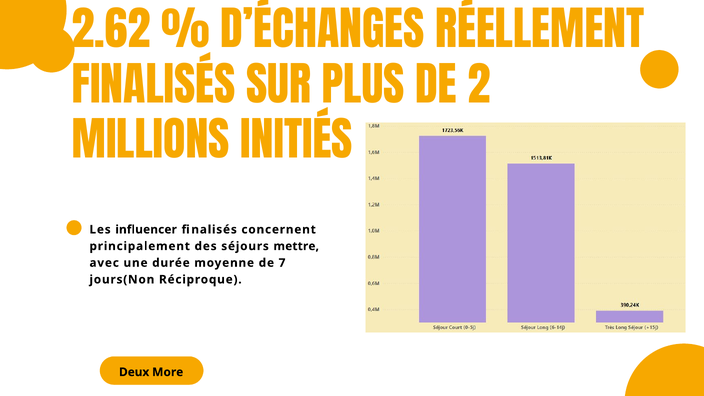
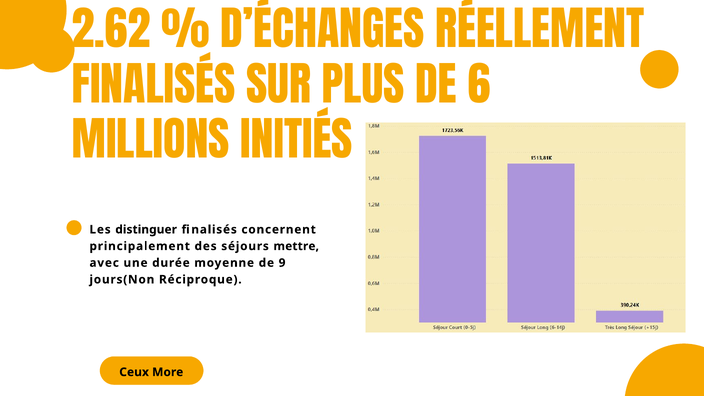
2: 2 -> 6 (479, 87)
influencer: influencer -> distinguer (146, 230)
7: 7 -> 9 (282, 263)
Deux: Deux -> Ceux (134, 372)
